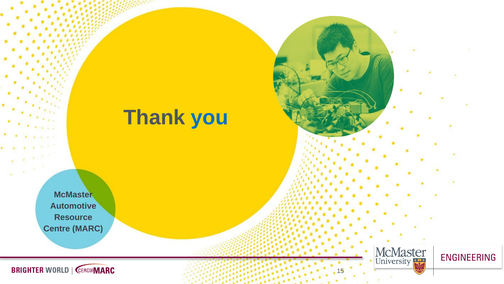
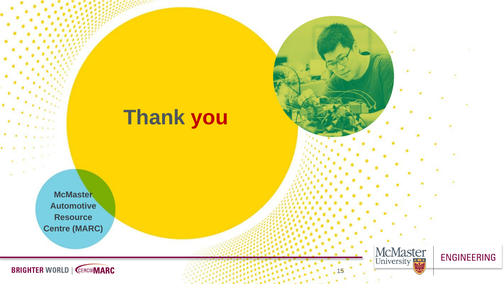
you colour: blue -> red (210, 117)
